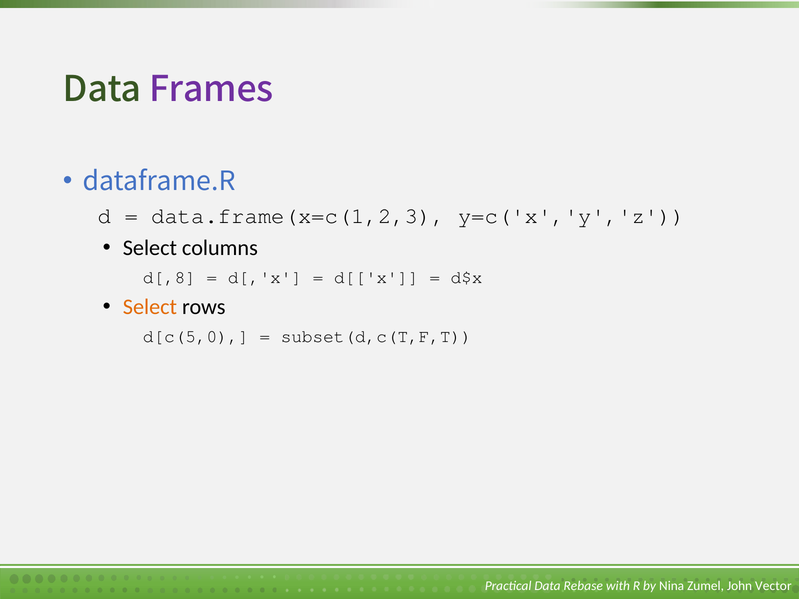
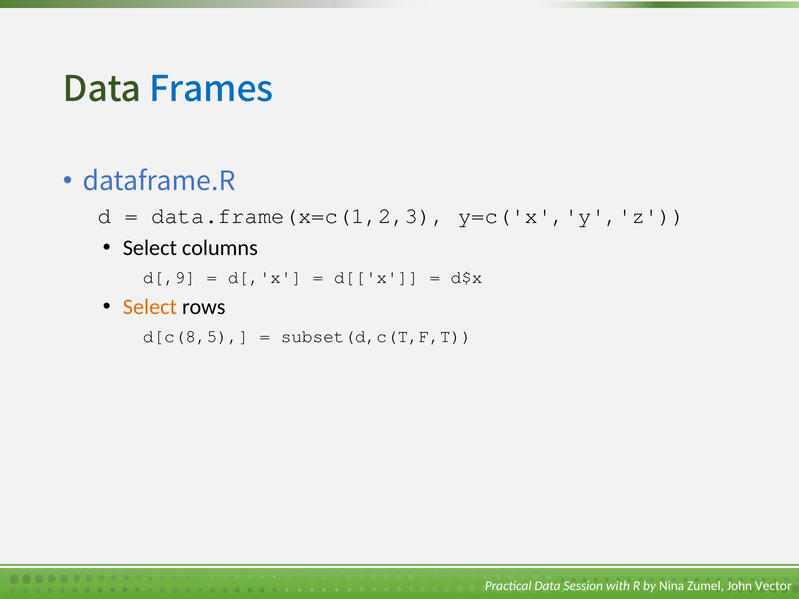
Frames colour: purple -> blue (211, 90)
d[,8: d[,8 -> d[,9 (169, 277)
d[c(5,0: d[c(5,0 -> d[c(8,5 (196, 336)
Rebase: Rebase -> Session (583, 586)
